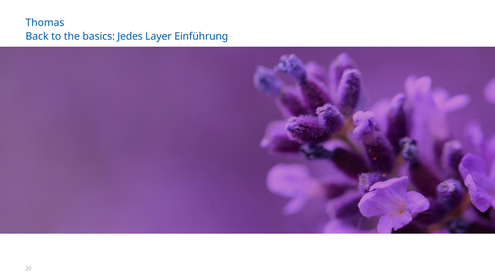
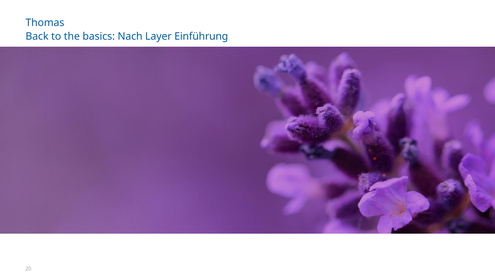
Jedes: Jedes -> Nach (130, 37)
